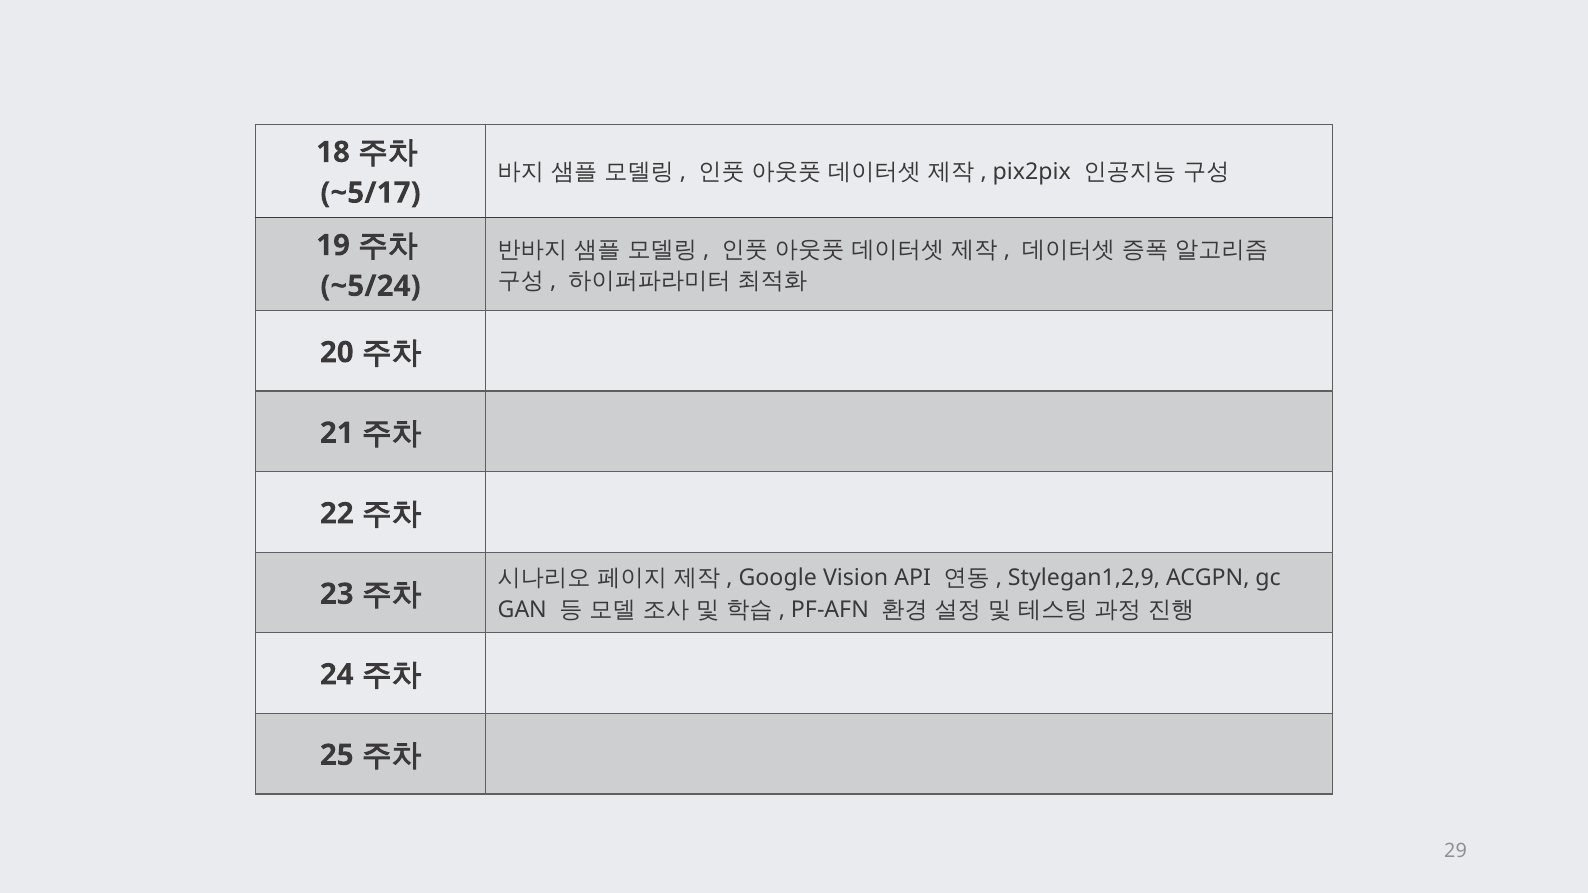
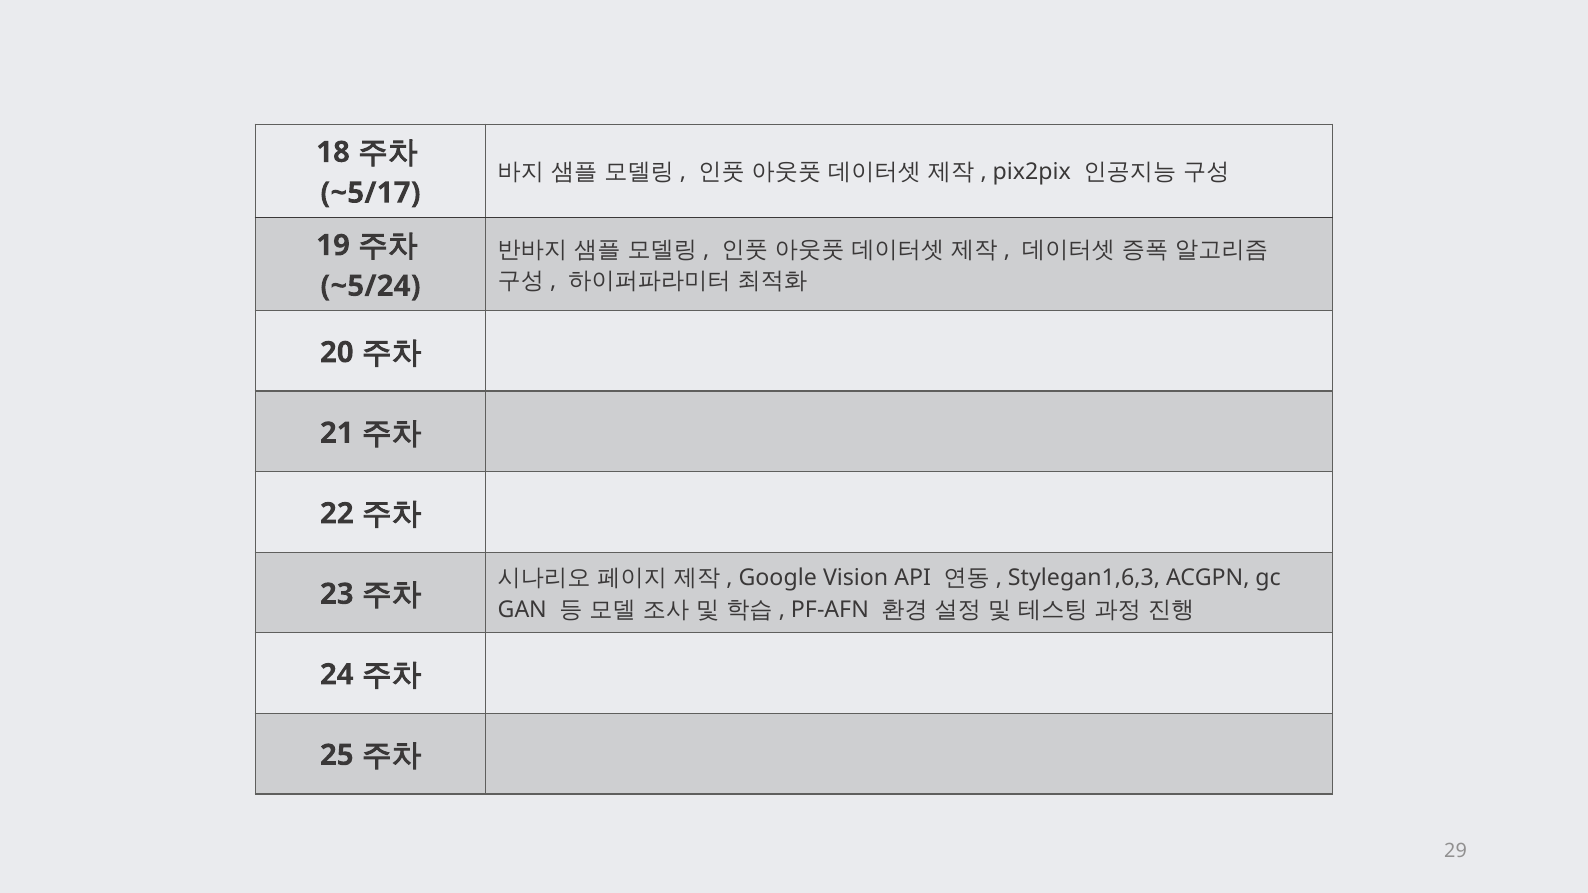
Stylegan1,2,9: Stylegan1,2,9 -> Stylegan1,6,3 (1084, 578)
